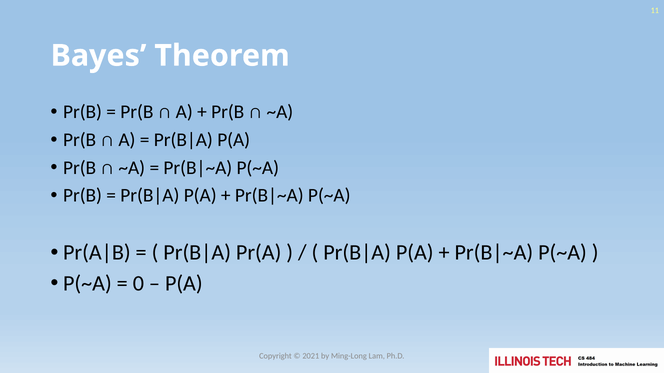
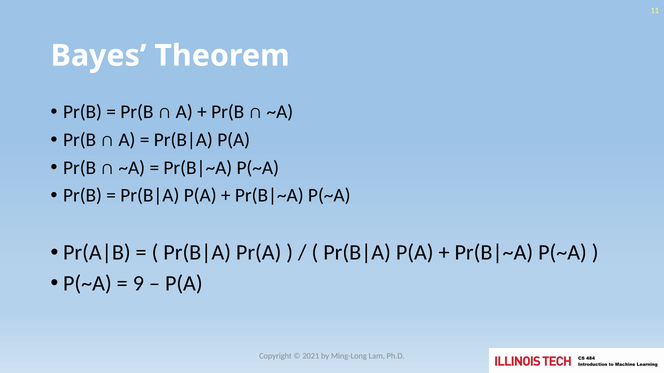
0: 0 -> 9 (138, 284)
